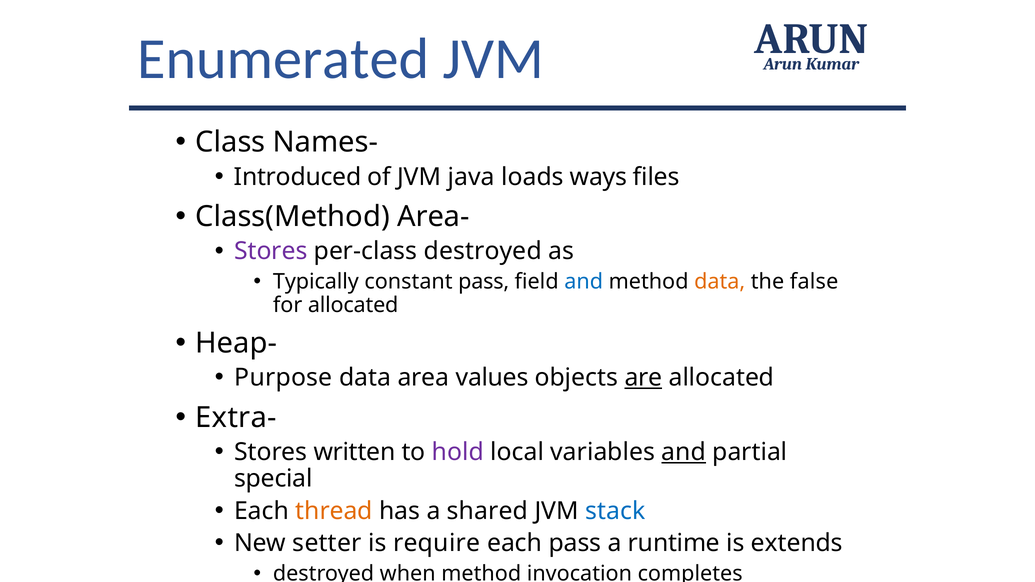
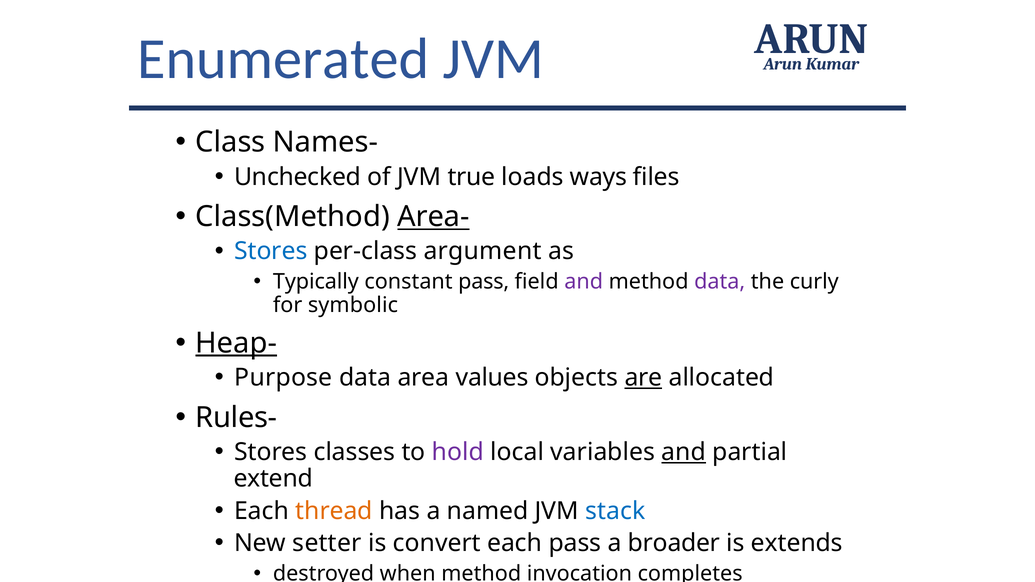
Introduced: Introduced -> Unchecked (298, 177)
java: java -> true (471, 177)
Area- underline: none -> present (433, 217)
Stores colour: purple -> blue (271, 251)
per-class destroyed: destroyed -> argument (483, 251)
and colour: blue -> purple (584, 282)
data colour: orange -> purple (720, 282)
false: false -> curly (814, 282)
for allocated: allocated -> symbolic (353, 305)
Heap- underline: none -> present (236, 343)
Extra-: Extra- -> Rules- (236, 418)
written: written -> classes (354, 452)
special: special -> extend (273, 479)
shared: shared -> named (488, 511)
require: require -> convert (437, 543)
runtime: runtime -> broader (674, 543)
